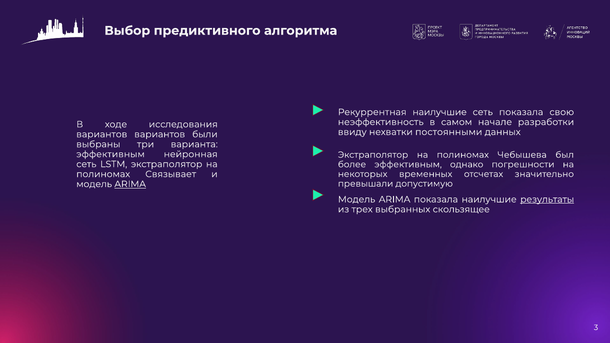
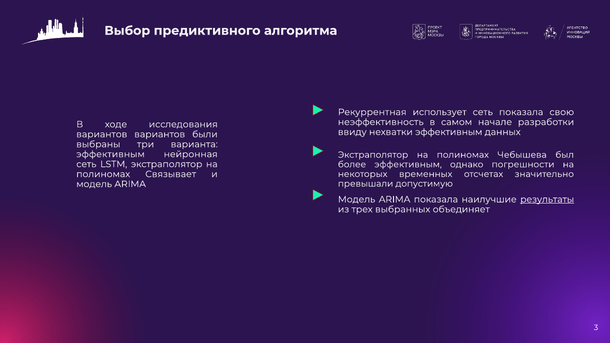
Рекуррентная наилучшие: наилучшие -> использует (440, 112)
нехватки постоянными: постоянными -> эффективным (449, 132)
ARIMA underline: present -> none (130, 184)
скользящее: скользящее -> объединяет (461, 209)
